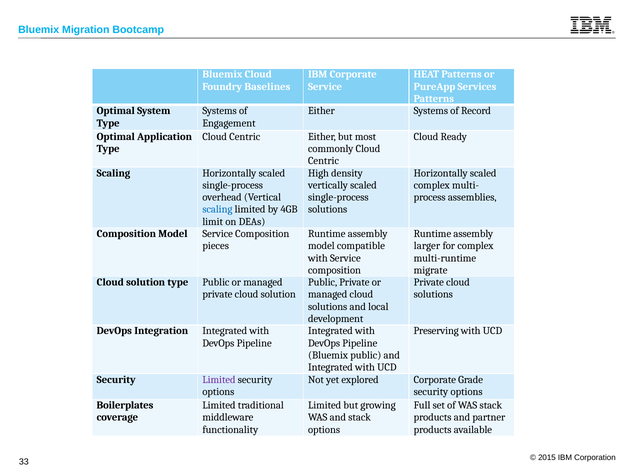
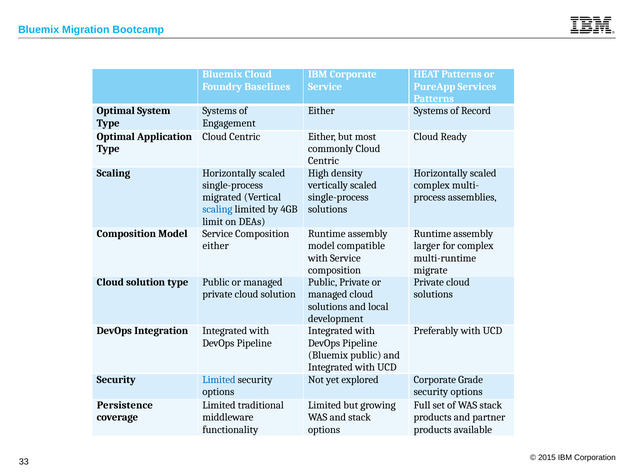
overhead: overhead -> migrated (222, 198)
pieces: pieces -> either (216, 246)
Preserving: Preserving -> Preferably (436, 331)
Limited colour: purple -> blue (219, 380)
Boilerplates: Boilerplates -> Persistence (125, 406)
